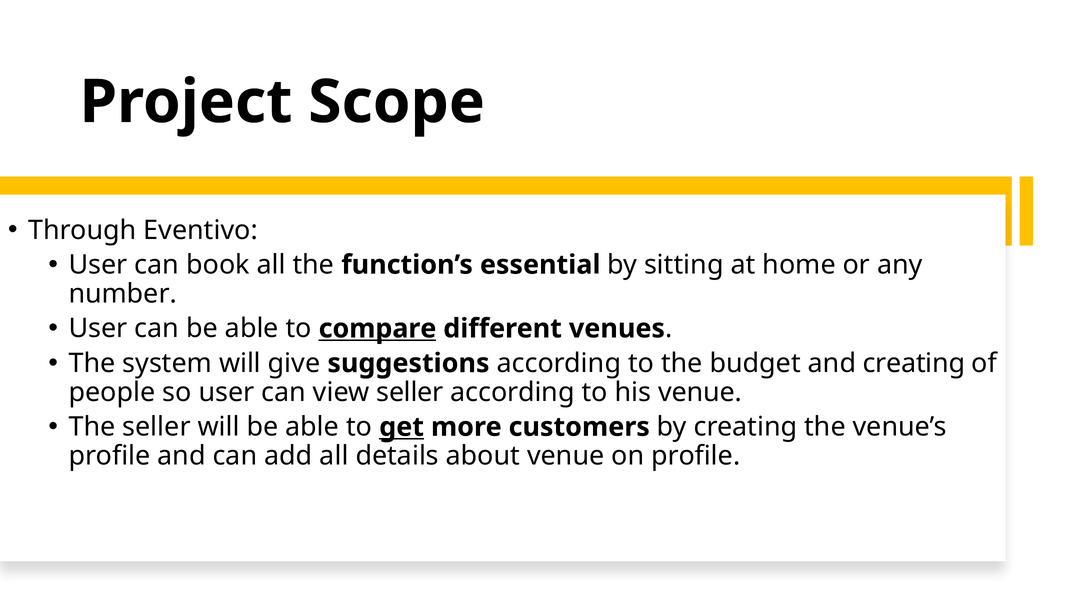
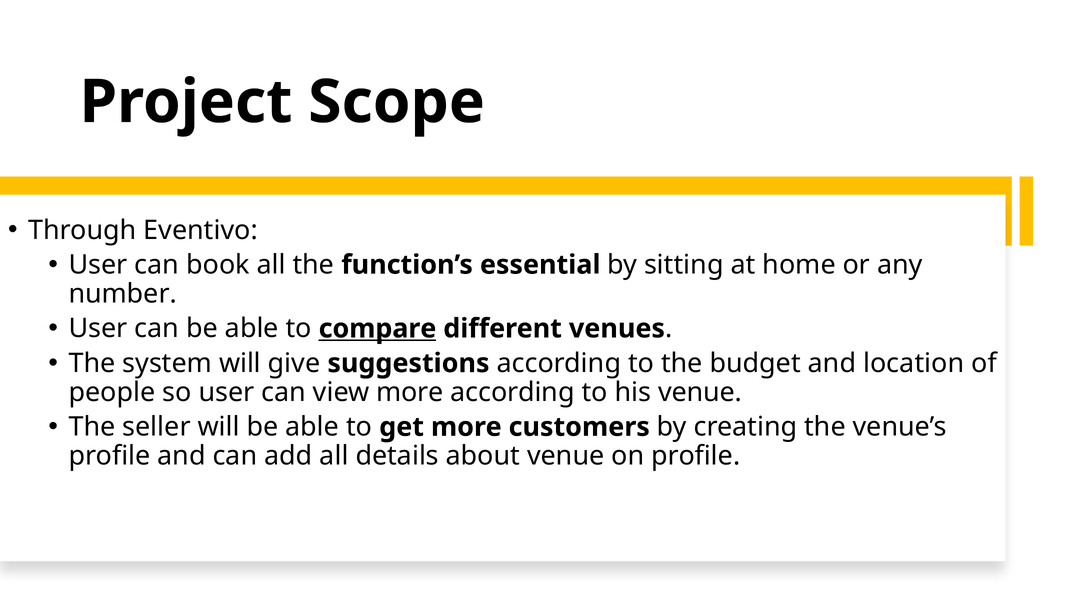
and creating: creating -> location (914, 363)
view seller: seller -> more (410, 392)
get underline: present -> none (402, 427)
